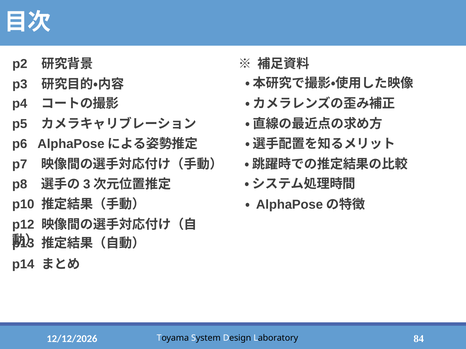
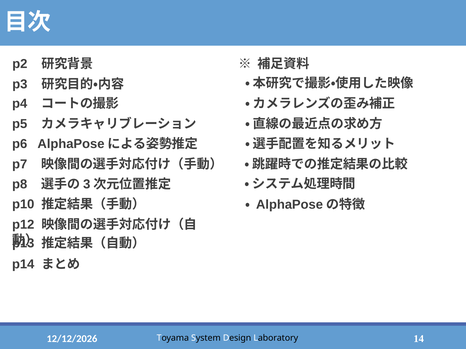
84: 84 -> 14 (419, 339)
